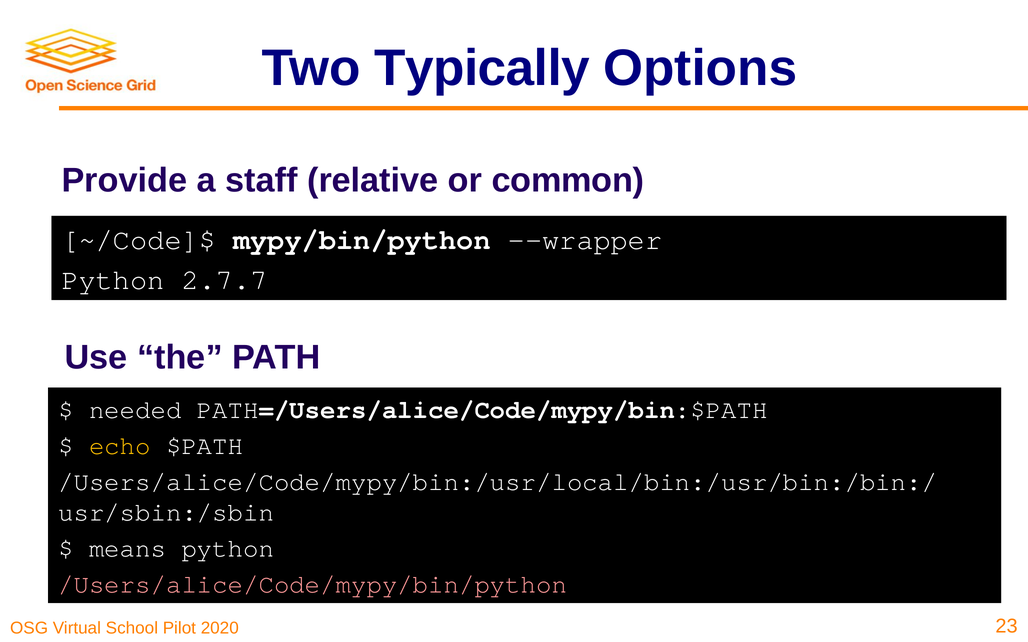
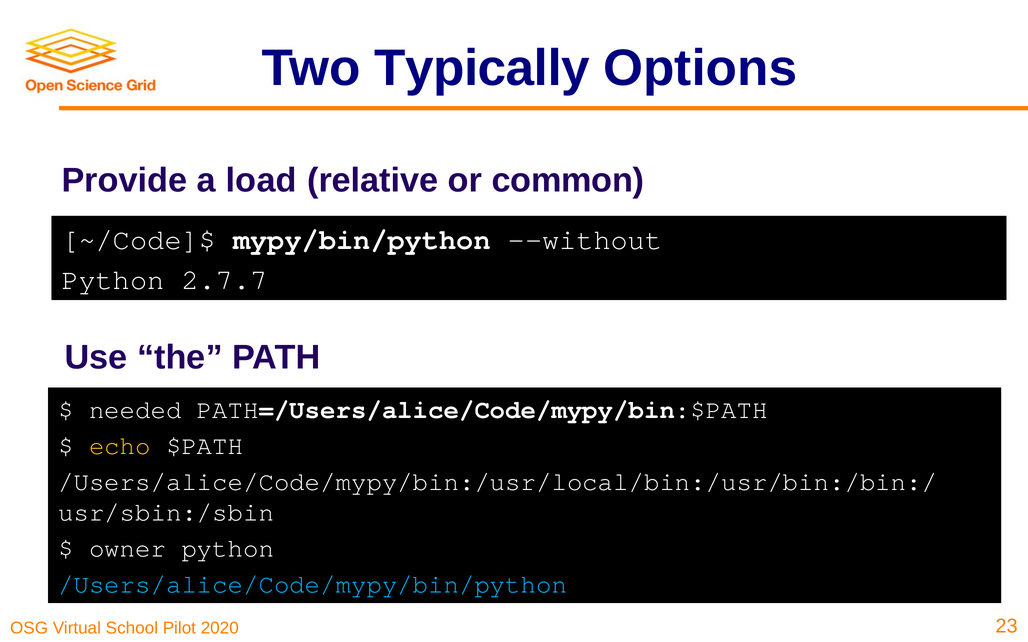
staff: staff -> load (261, 180)
--wrapper: --wrapper -> --without (585, 240)
means: means -> owner (128, 549)
/Users/alice/Code/mypy/bin/python colour: pink -> light blue (313, 585)
